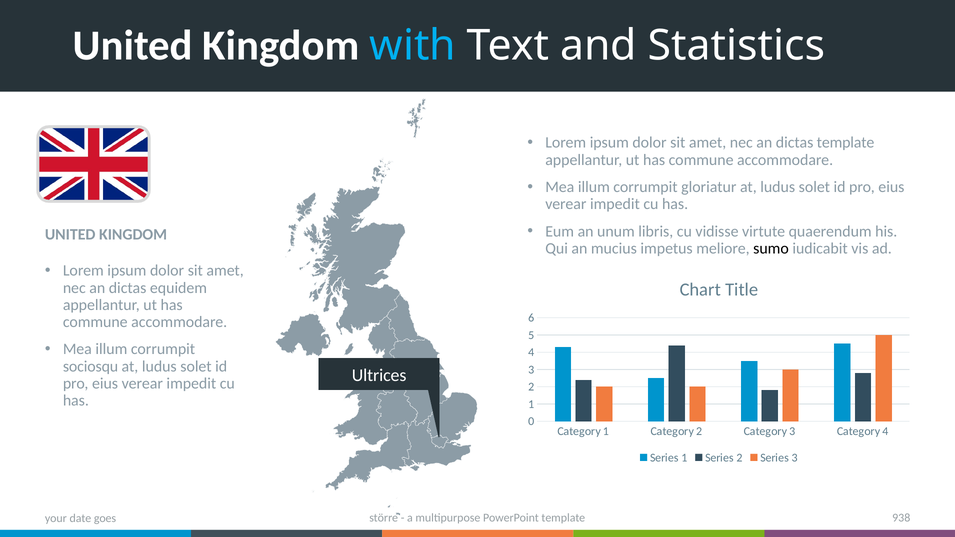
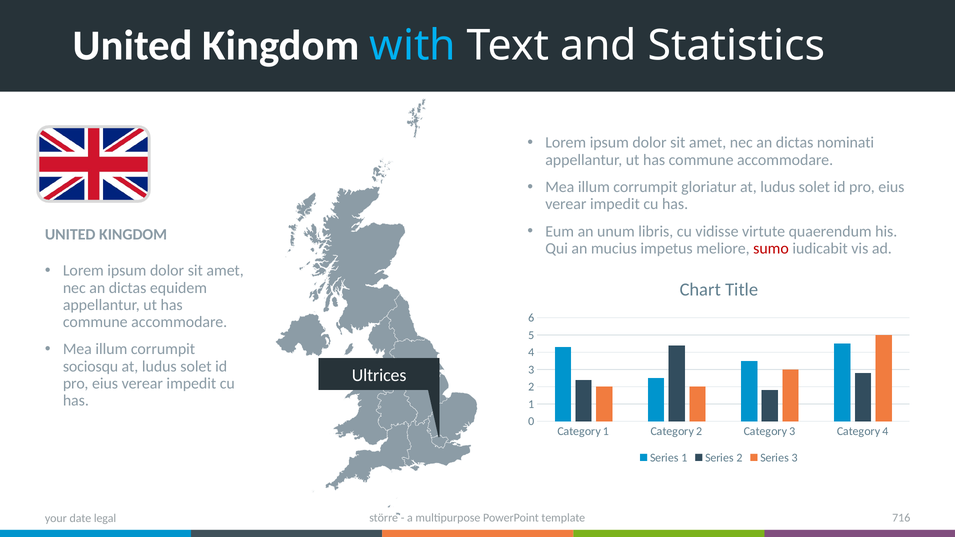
dictas template: template -> nominati (846, 143)
sumo colour: black -> red (771, 249)
938: 938 -> 716 (901, 518)
goes: goes -> legal (105, 518)
